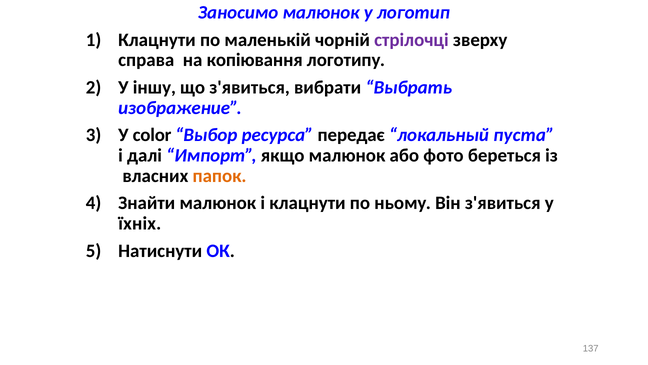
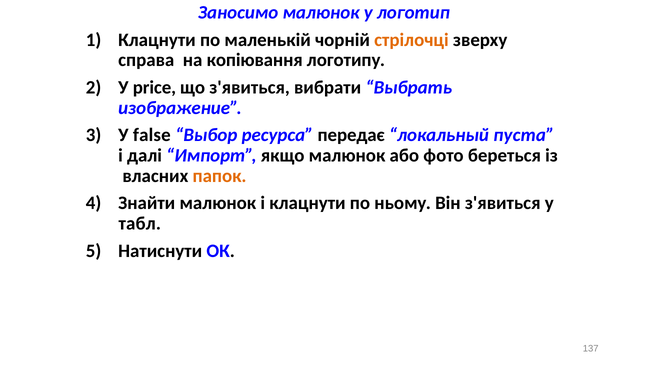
стрілочці colour: purple -> orange (411, 40)
іншу: іншу -> price (154, 87)
color: color -> false (152, 135)
їхніх: їхніх -> табл (140, 223)
